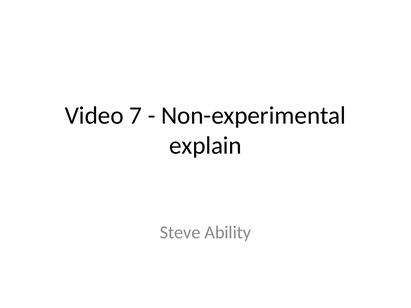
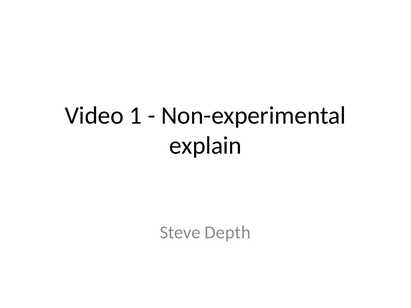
7: 7 -> 1 (136, 115)
Ability: Ability -> Depth (228, 233)
